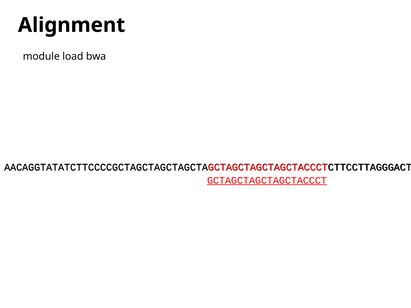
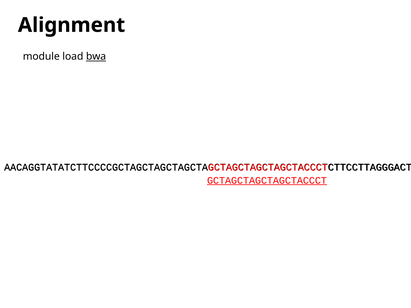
bwa underline: none -> present (96, 57)
